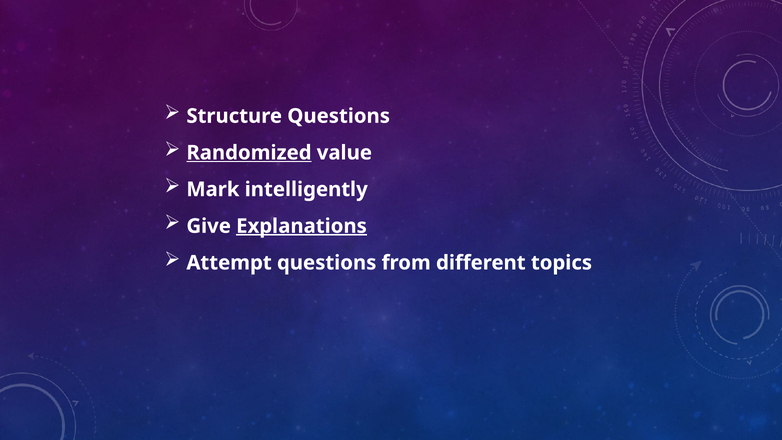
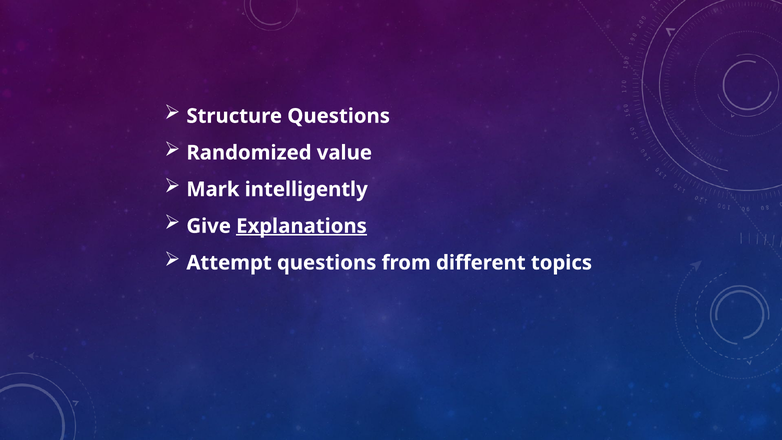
Randomized underline: present -> none (249, 153)
